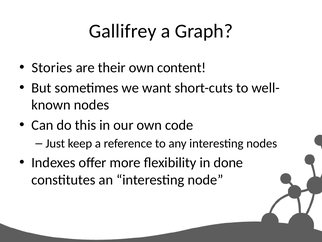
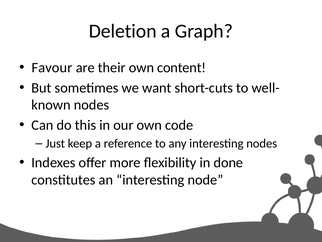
Gallifrey: Gallifrey -> Deletion (123, 31)
Stories: Stories -> Favour (52, 68)
